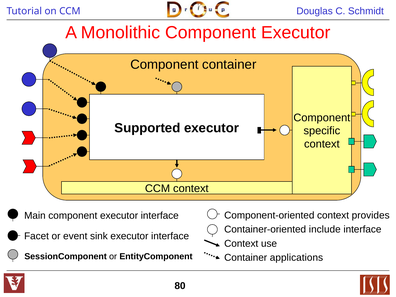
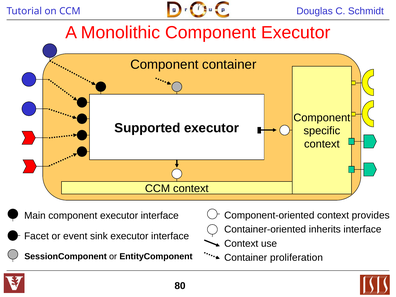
include: include -> inherits (325, 229)
applications: applications -> proliferation (296, 258)
